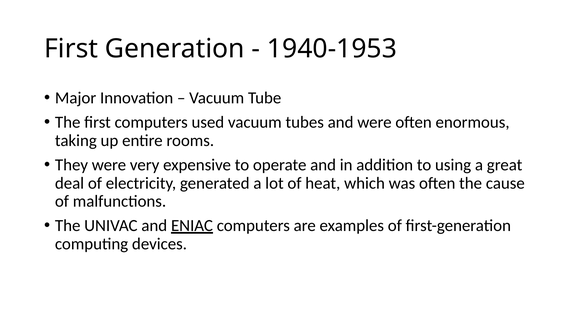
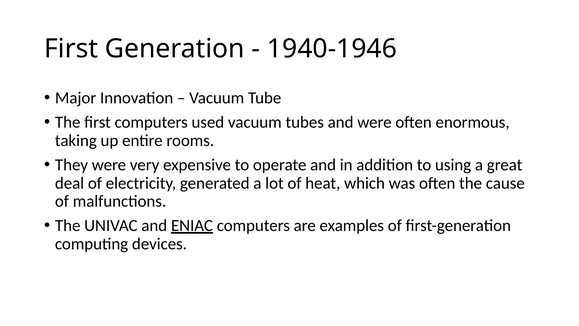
1940-1953: 1940-1953 -> 1940-1946 (332, 49)
